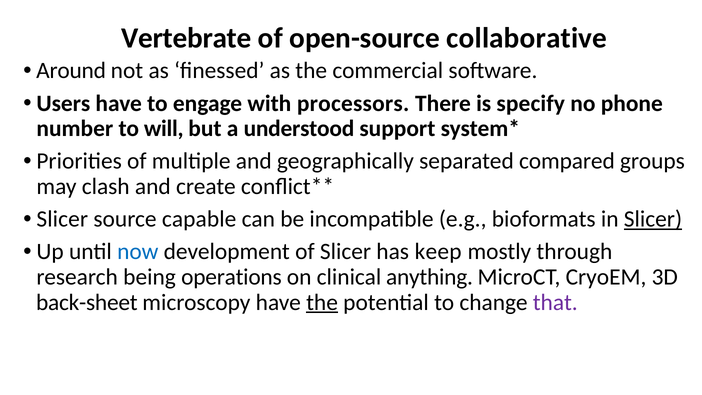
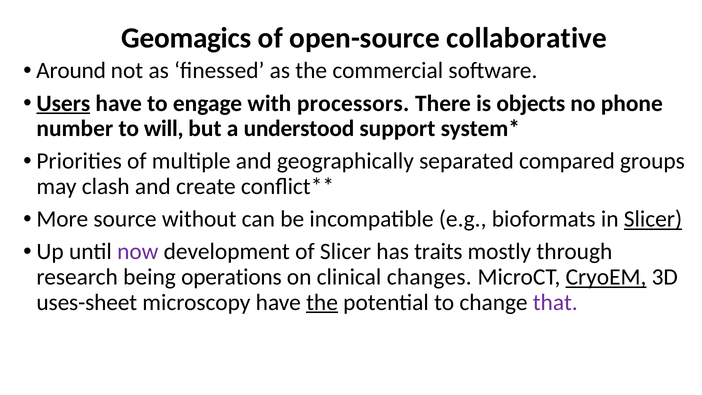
Vertebrate: Vertebrate -> Geomagics (186, 38)
Users underline: none -> present (63, 103)
specify: specify -> objects (531, 103)
Slicer: Slicer -> More (62, 219)
capable: capable -> without (199, 219)
now colour: blue -> purple (138, 252)
keep: keep -> traits (438, 252)
anything: anything -> changes (429, 277)
CryoEM underline: none -> present (606, 277)
back-sheet: back-sheet -> uses-sheet (87, 302)
